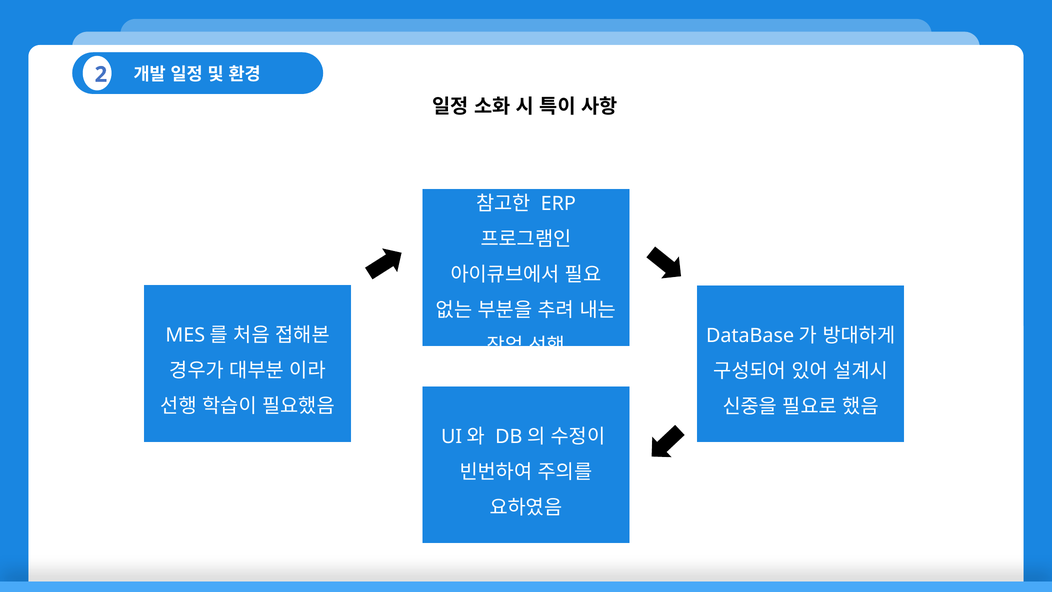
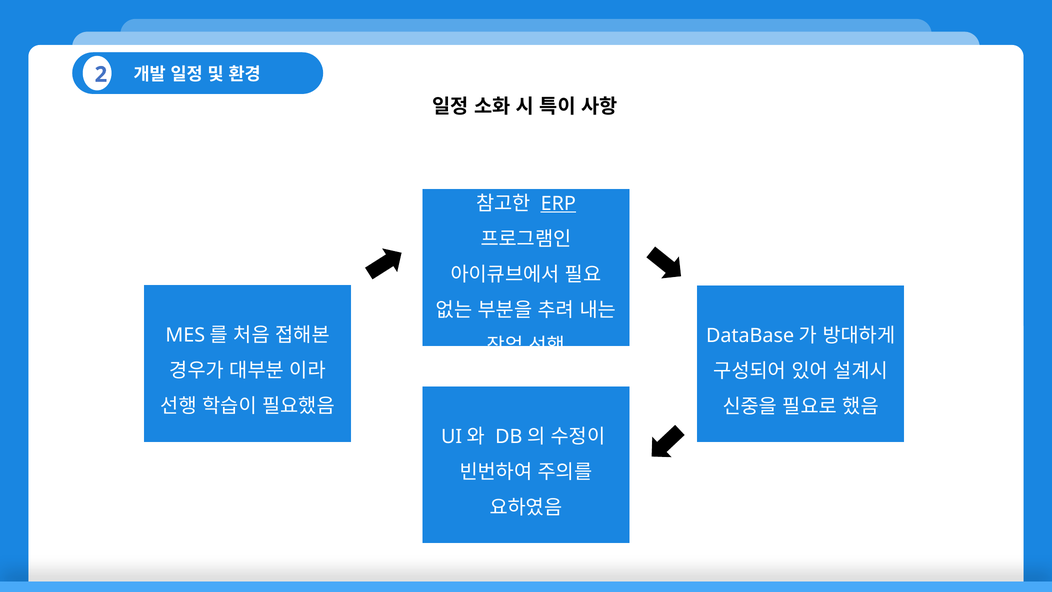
ERP underline: none -> present (558, 204)
